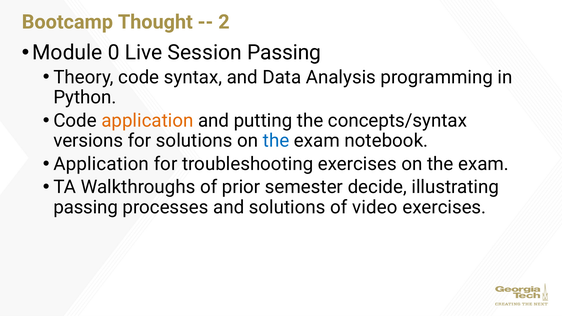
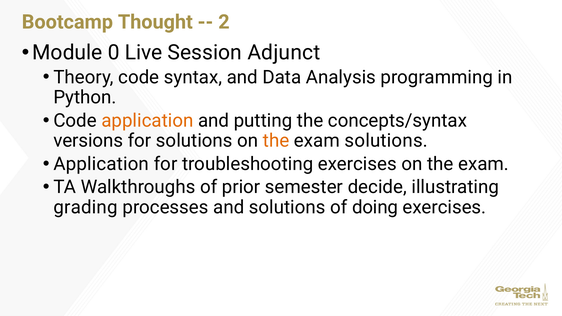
Session Passing: Passing -> Adjunct (284, 53)
the colour: blue -> orange (276, 141)
exam notebook: notebook -> solutions (386, 141)
passing: passing -> grading (85, 207)
video: video -> doing (375, 207)
